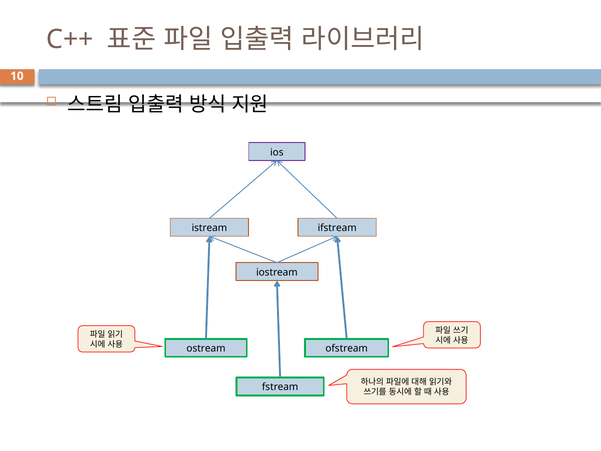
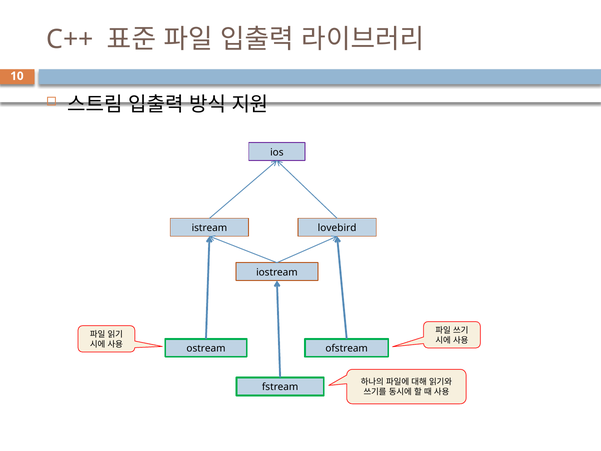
ifstream: ifstream -> lovebird (337, 228)
